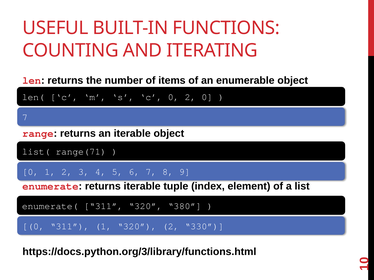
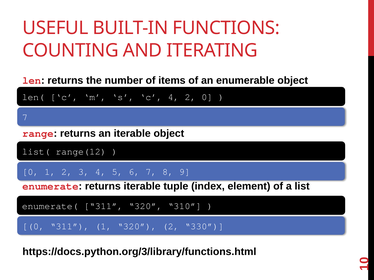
c 0: 0 -> 4 (173, 97)
range(71: range(71 -> range(12 (81, 152)
380: 380 -> 310 (185, 206)
